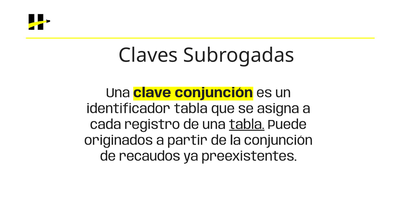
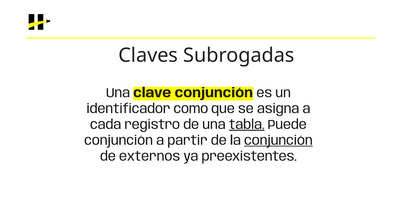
identificador tabla: tabla -> como (191, 109)
originados: originados -> conjunción (119, 141)
conjunción underline: none -> present (278, 141)
recaudos: recaudos -> externos (150, 157)
